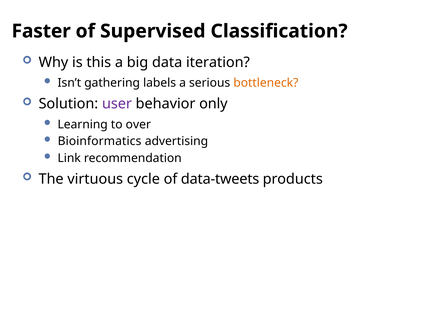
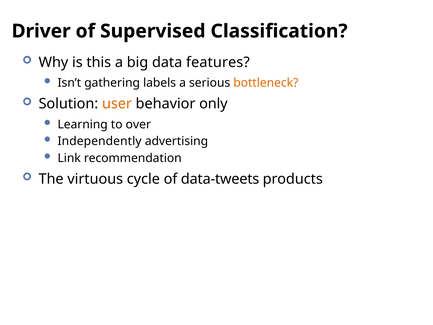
Faster: Faster -> Driver (41, 31)
iteration: iteration -> features (218, 62)
user colour: purple -> orange (117, 104)
Bioinformatics: Bioinformatics -> Independently (100, 141)
